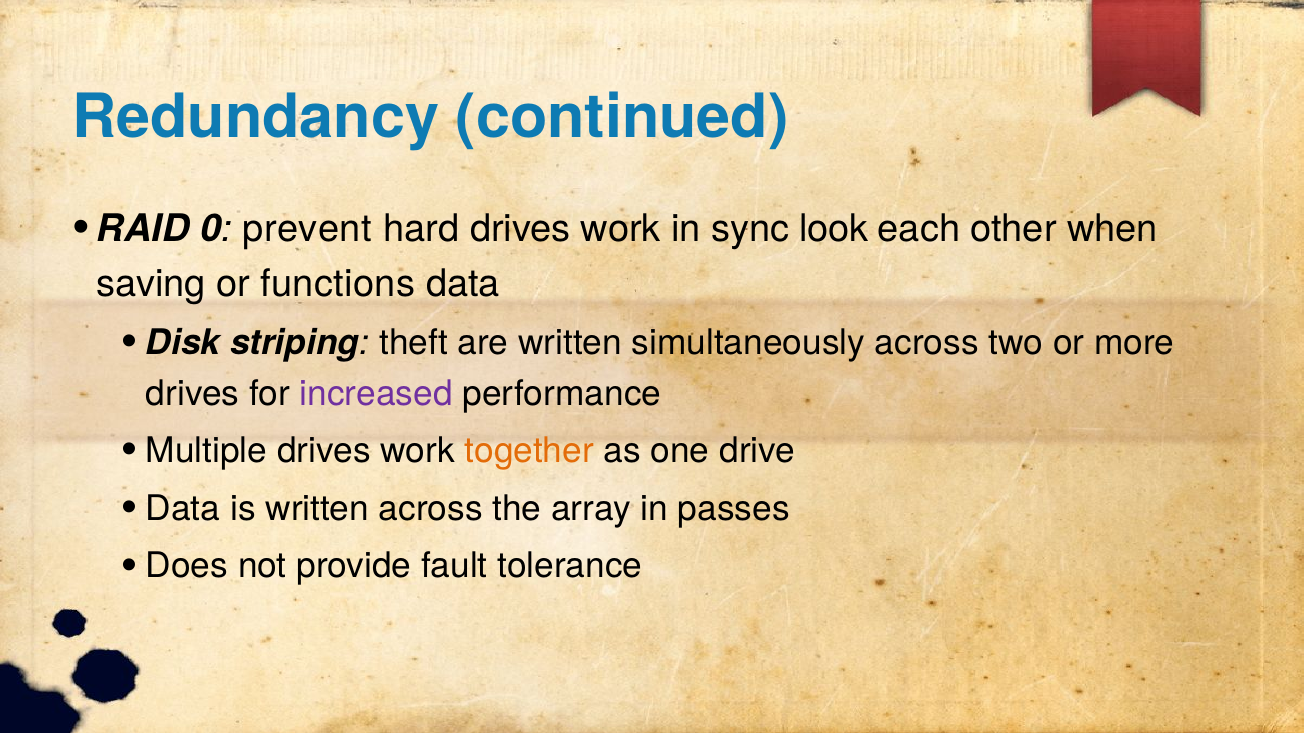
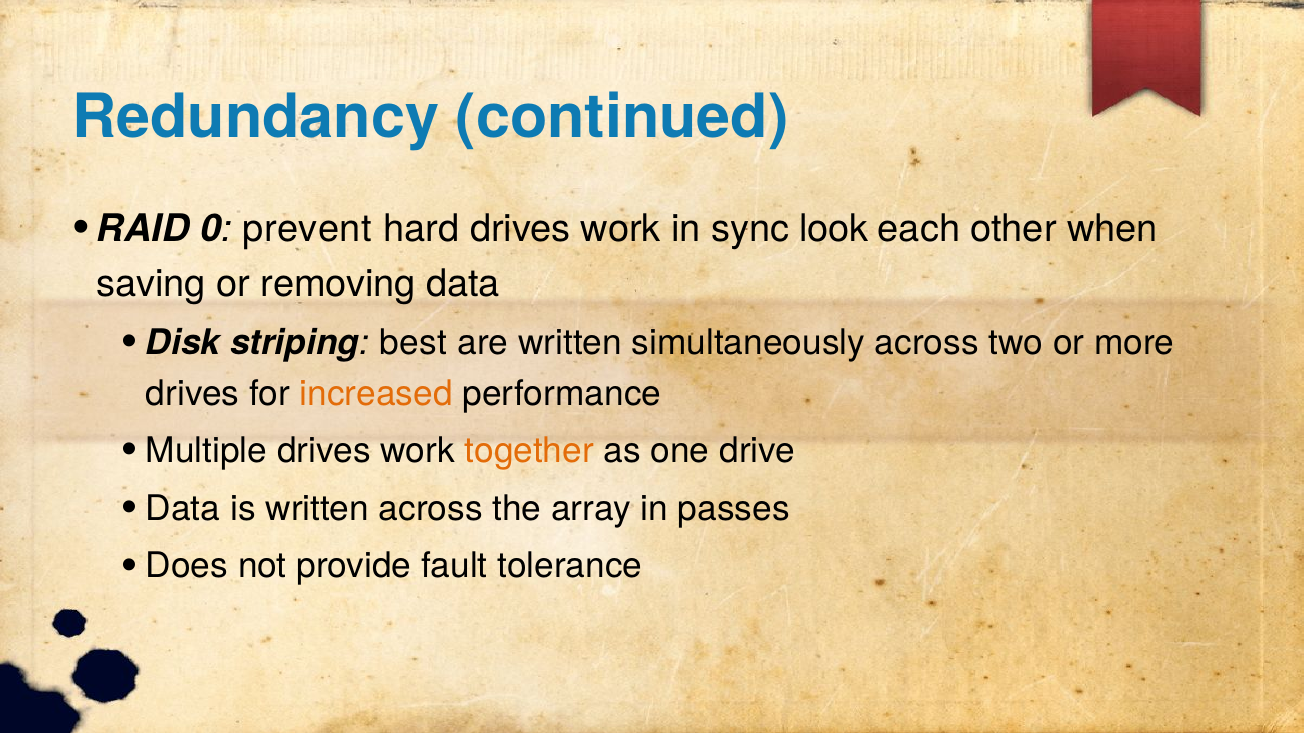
functions: functions -> removing (338, 284)
theft: theft -> best (413, 343)
increased colour: purple -> orange (376, 394)
